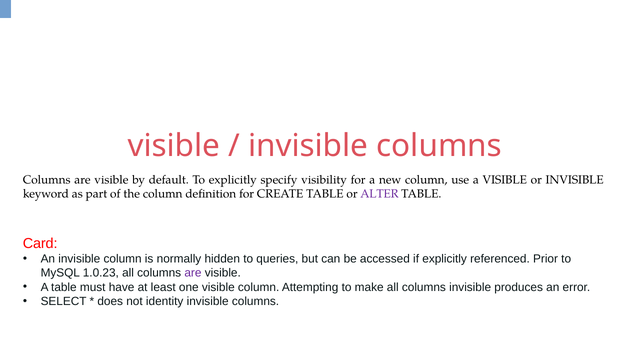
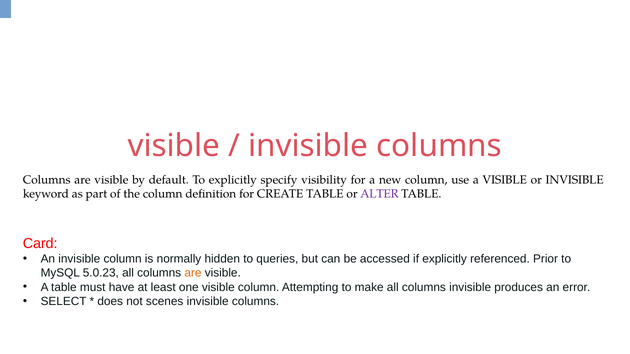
1.0.23: 1.0.23 -> 5.0.23 (101, 273)
are colour: purple -> orange (193, 273)
identity: identity -> scenes (165, 302)
